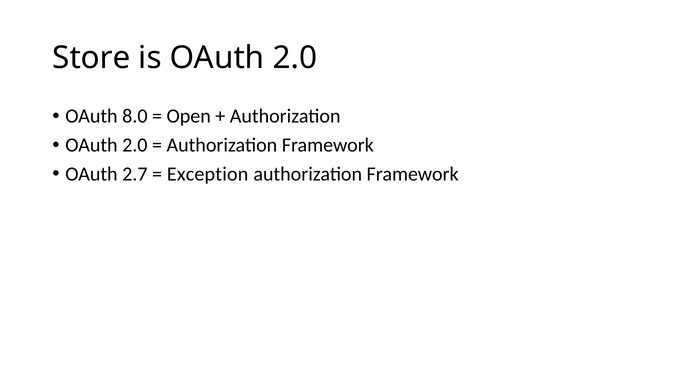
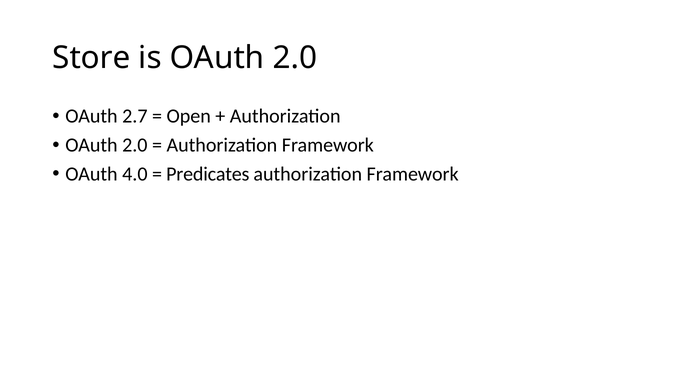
8.0: 8.0 -> 2.7 (135, 116)
2.7: 2.7 -> 4.0 (135, 174)
Exception: Exception -> Predicates (208, 174)
